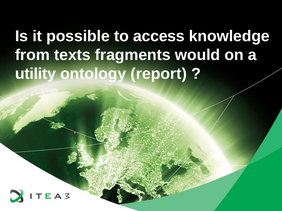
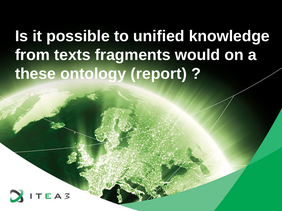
access: access -> unified (159, 36)
utility: utility -> these (35, 74)
